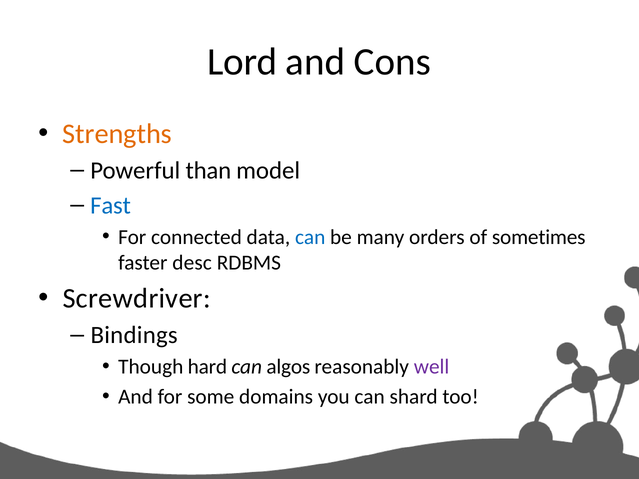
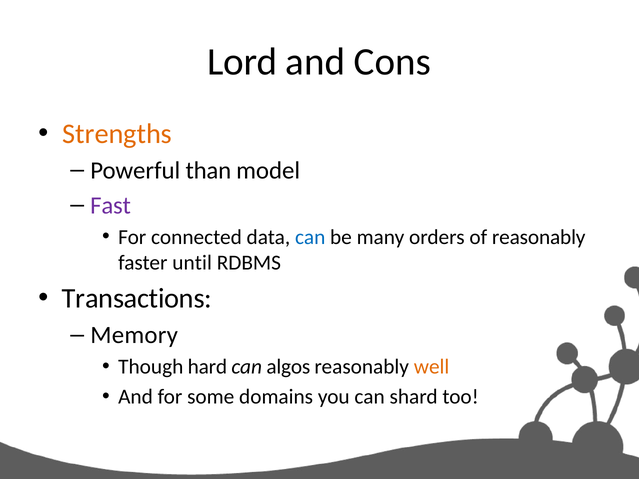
Fast colour: blue -> purple (111, 205)
of sometimes: sometimes -> reasonably (539, 237)
desc: desc -> until (192, 263)
Screwdriver: Screwdriver -> Transactions (137, 299)
Bindings: Bindings -> Memory (134, 335)
well colour: purple -> orange (432, 367)
